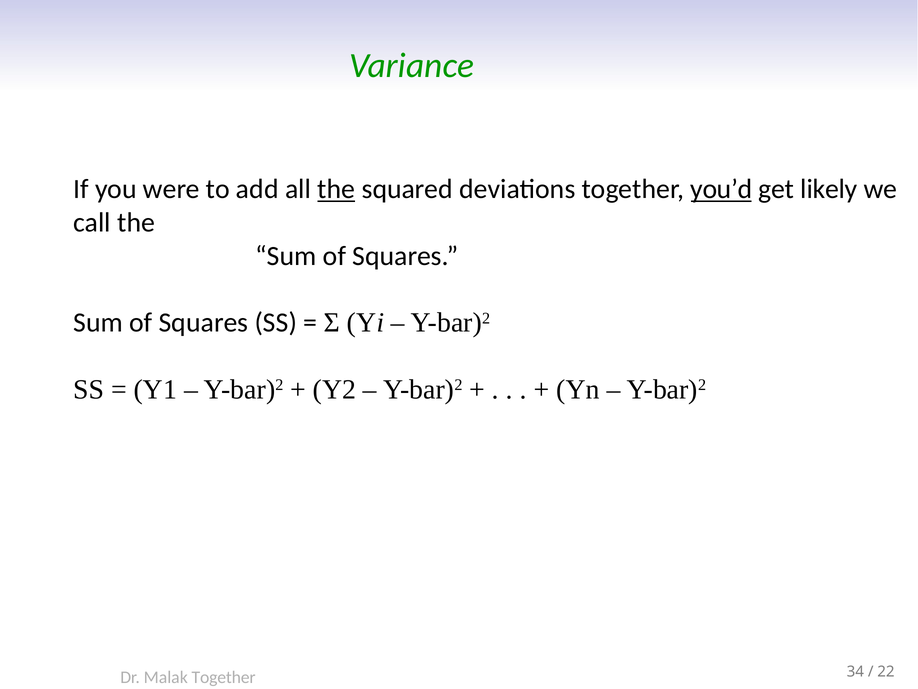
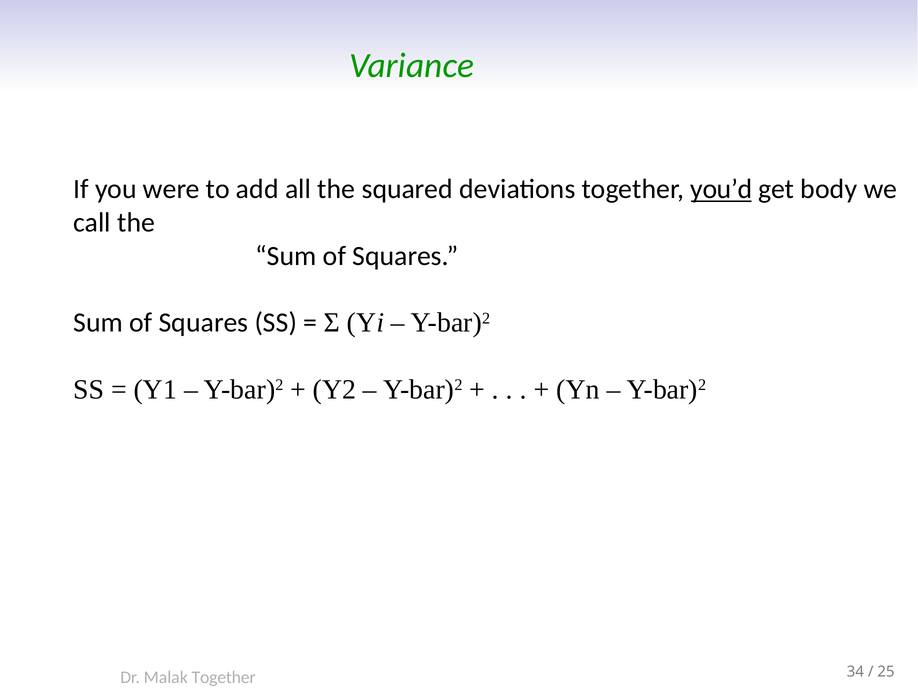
the underline: present -> none (336, 189)
likely: likely -> body (829, 189)
22: 22 -> 25 (886, 672)
